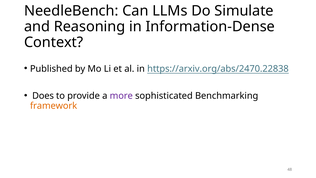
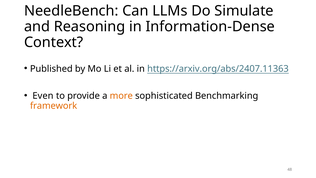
https://arxiv.org/abs/2470.22838: https://arxiv.org/abs/2470.22838 -> https://arxiv.org/abs/2407.11363 (218, 69)
Does: Does -> Even (43, 96)
more colour: purple -> orange (121, 96)
